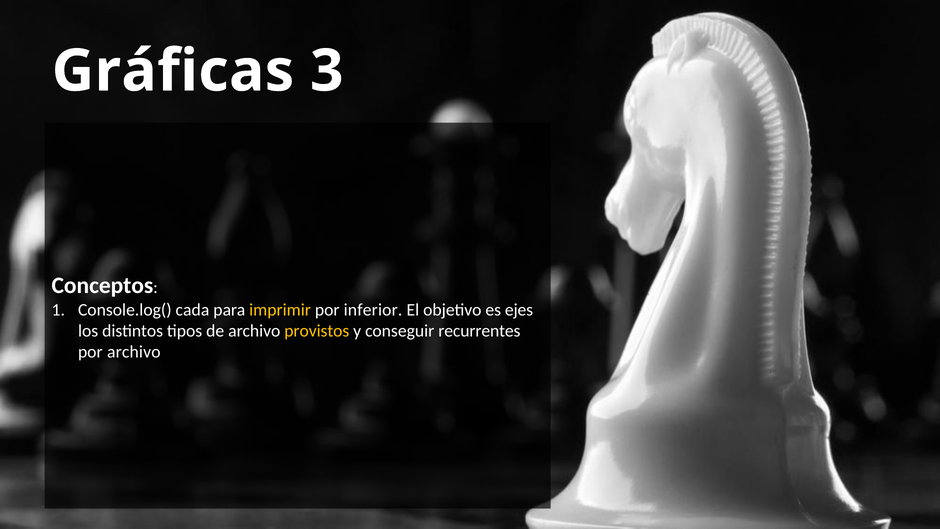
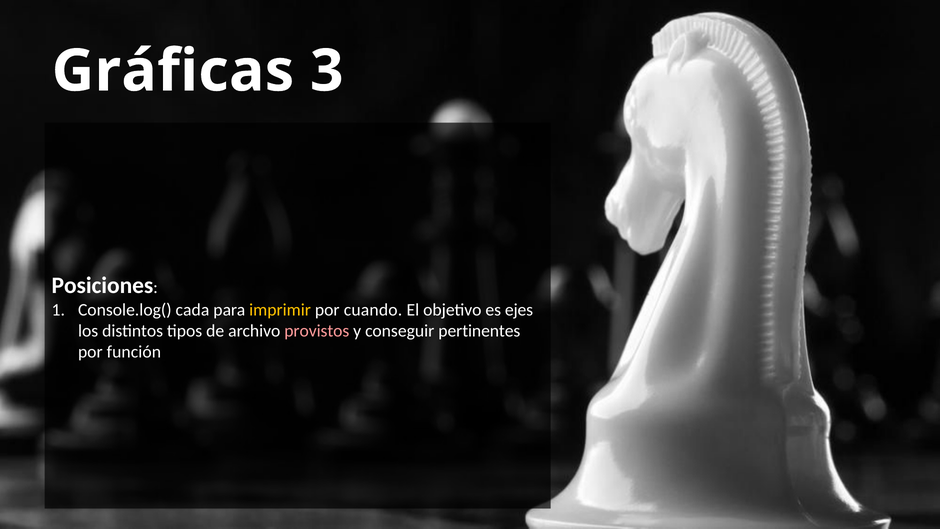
Conceptos: Conceptos -> Posiciones (102, 285)
inferior: inferior -> cuando (373, 310)
provistos colour: yellow -> pink (317, 331)
recurrentes: recurrentes -> pertinentes (479, 331)
por archivo: archivo -> función (134, 352)
